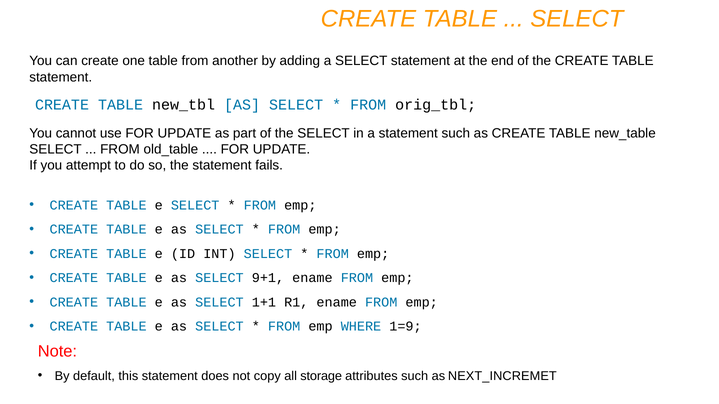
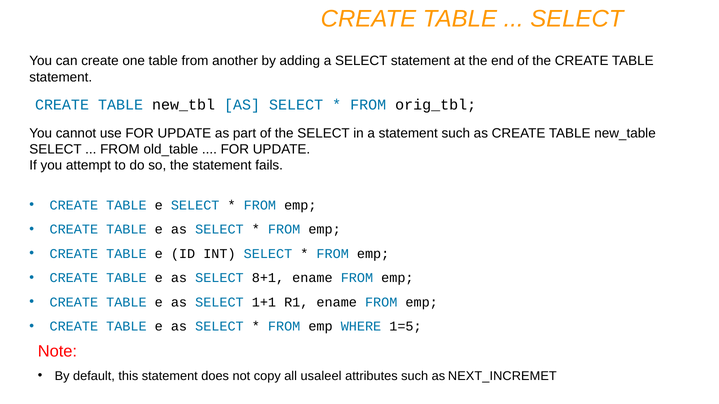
9+1: 9+1 -> 8+1 (268, 278)
1=9: 1=9 -> 1=5 (405, 327)
storage: storage -> usaleel (321, 376)
